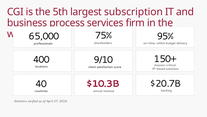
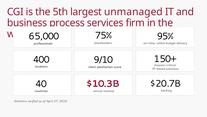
subscription: subscription -> unmanaged (133, 12)
